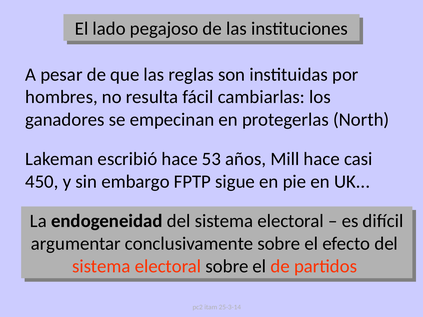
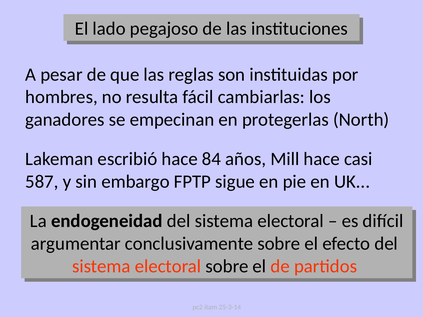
53: 53 -> 84 (212, 159)
450: 450 -> 587 (42, 182)
